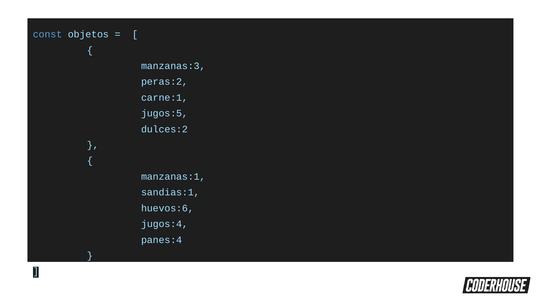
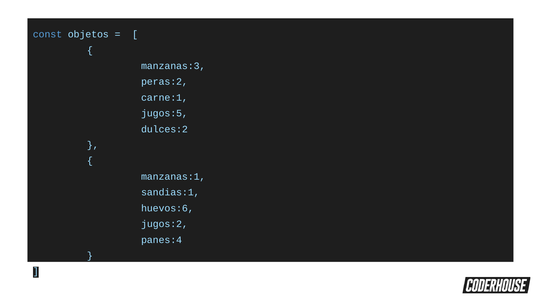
jugos:4: jugos:4 -> jugos:2 (164, 224)
